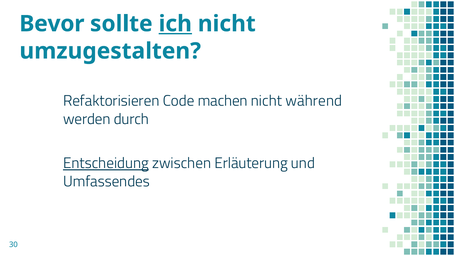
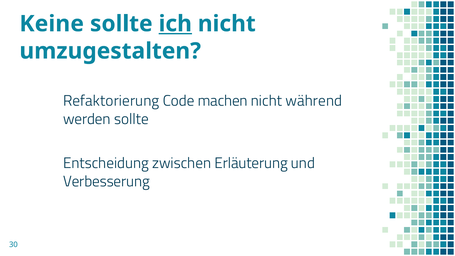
Bevor: Bevor -> Keine (52, 24)
Refaktorisieren: Refaktorisieren -> Refaktorierung (111, 101)
werden durch: durch -> sollte (131, 119)
Entscheidung underline: present -> none (106, 163)
Umfassendes: Umfassendes -> Verbesserung (106, 181)
